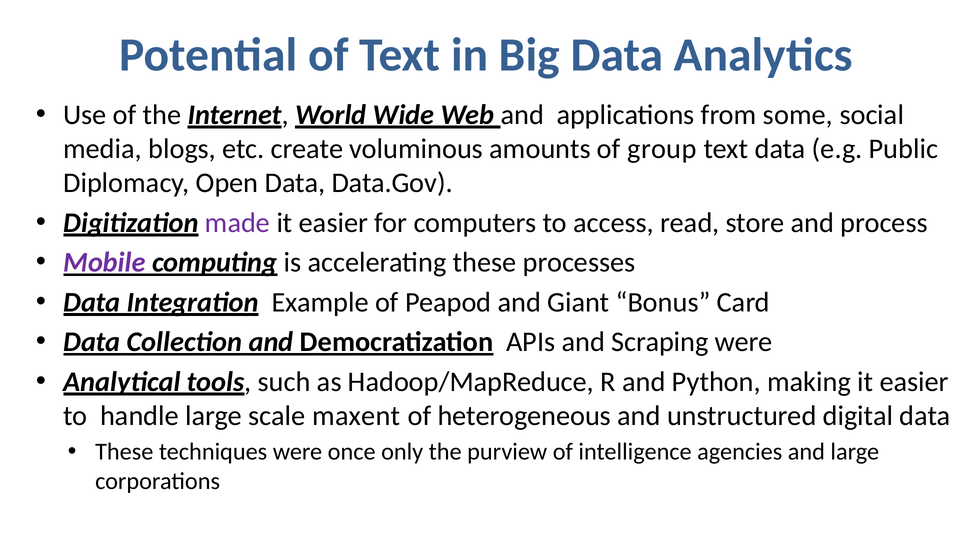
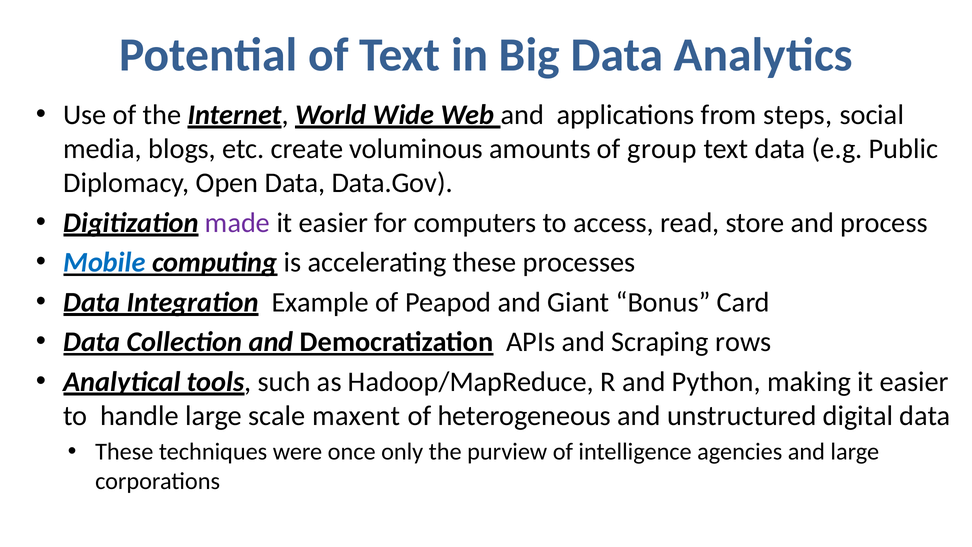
some: some -> steps (798, 115)
Mobile colour: purple -> blue (104, 262)
Scraping were: were -> rows (743, 342)
